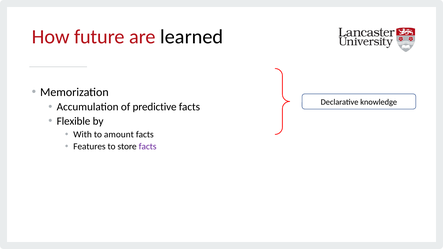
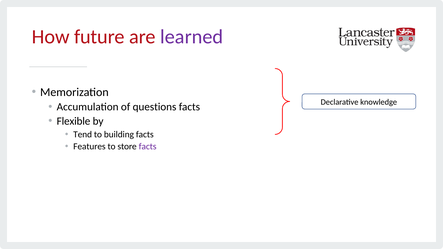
learned colour: black -> purple (192, 37)
predictive: predictive -> questions (155, 107)
With: With -> Tend (83, 134)
amount: amount -> building (119, 134)
